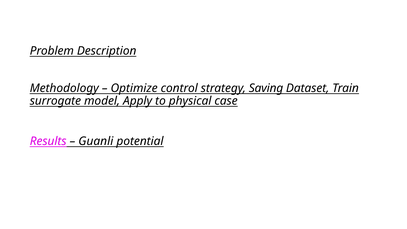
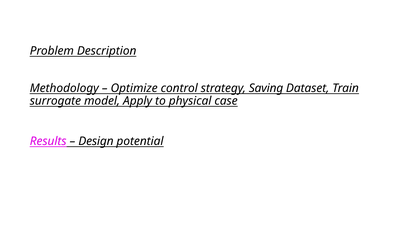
Guanli: Guanli -> Design (96, 141)
